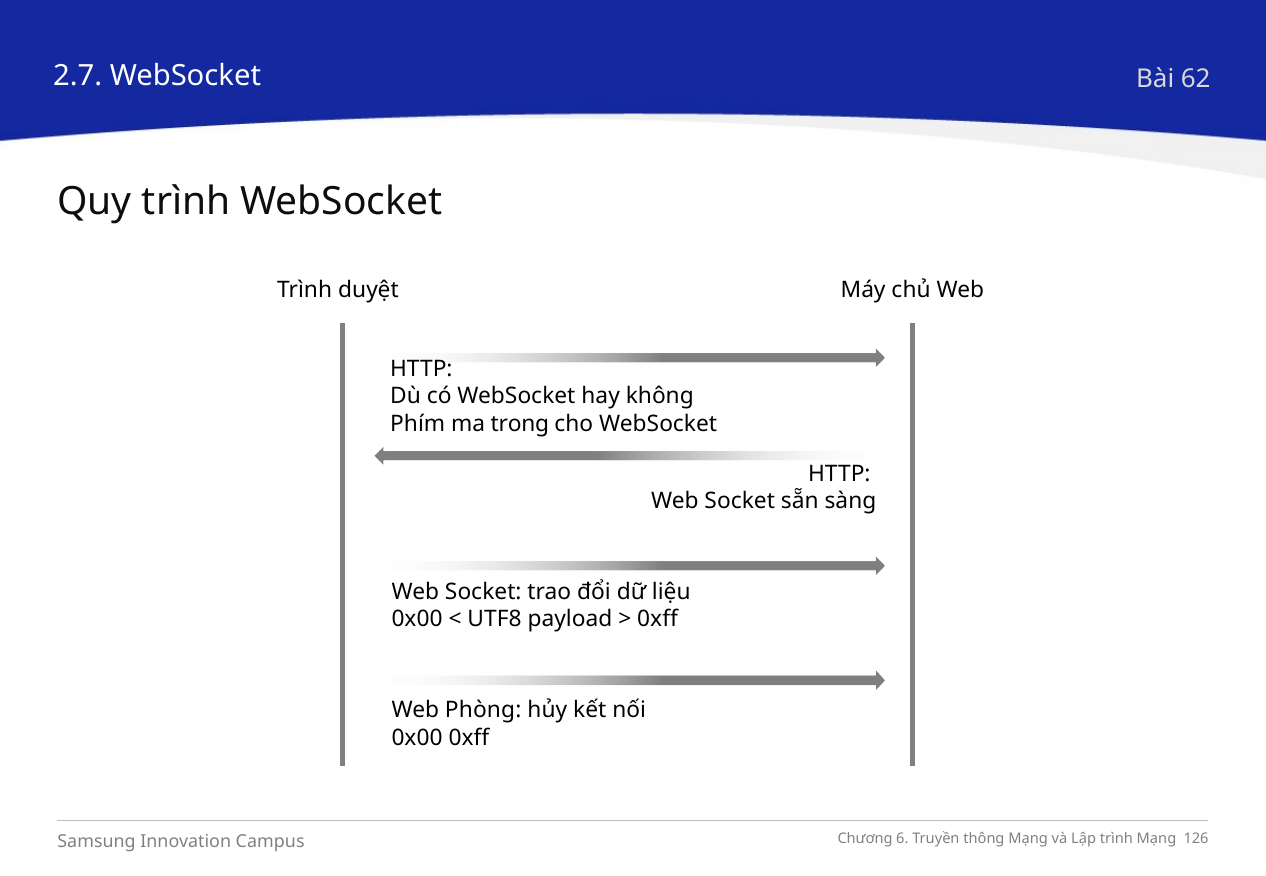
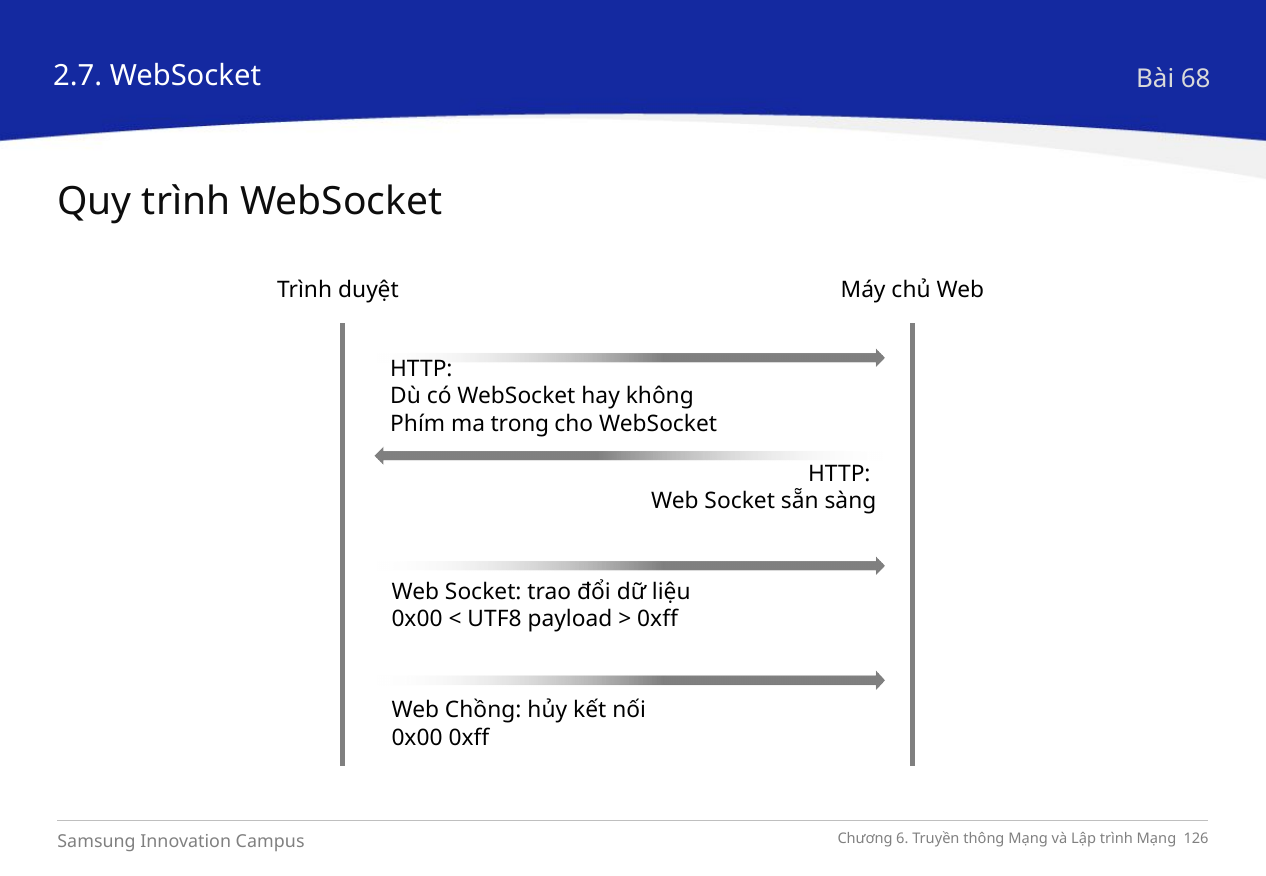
62: 62 -> 68 (1196, 79)
Phòng: Phòng -> Chồng (483, 711)
